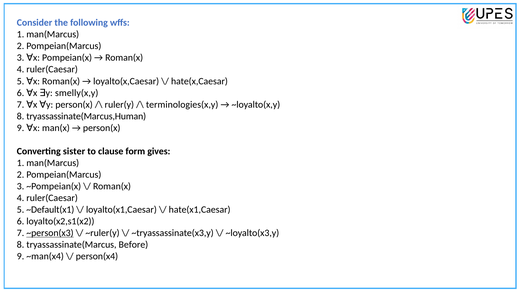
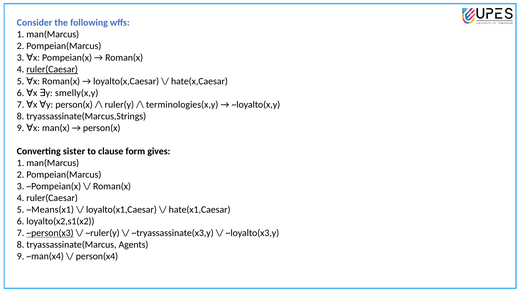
ruler(Caesar underline: none -> present (52, 70)
tryassassinate(Marcus,Human: tryassassinate(Marcus,Human -> tryassassinate(Marcus,Strings (86, 116)
~Default(x1: ~Default(x1 -> ~Means(x1 (50, 210)
Before: Before -> Agents (133, 245)
